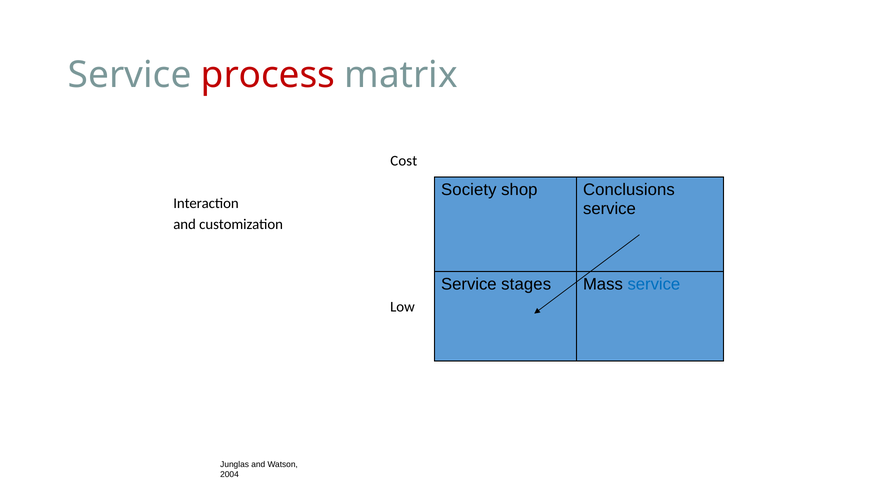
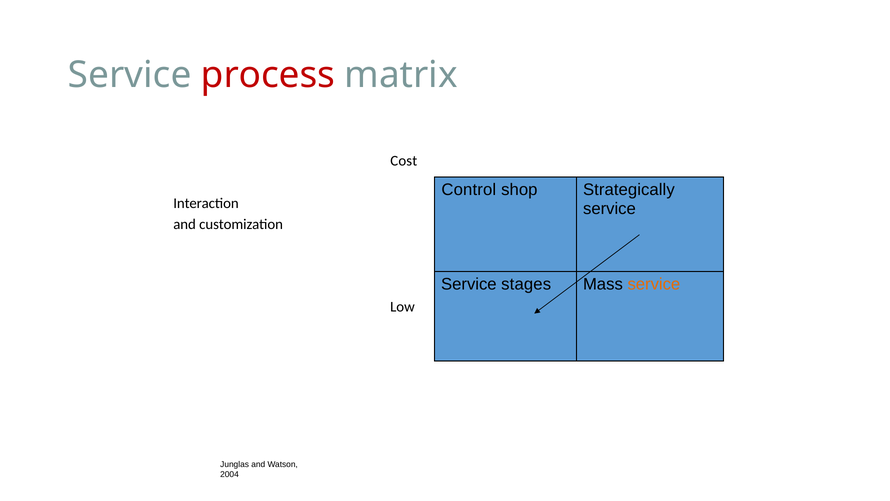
Society: Society -> Control (469, 190)
Conclusions: Conclusions -> Strategically (629, 190)
service colour: blue -> orange (654, 284)
